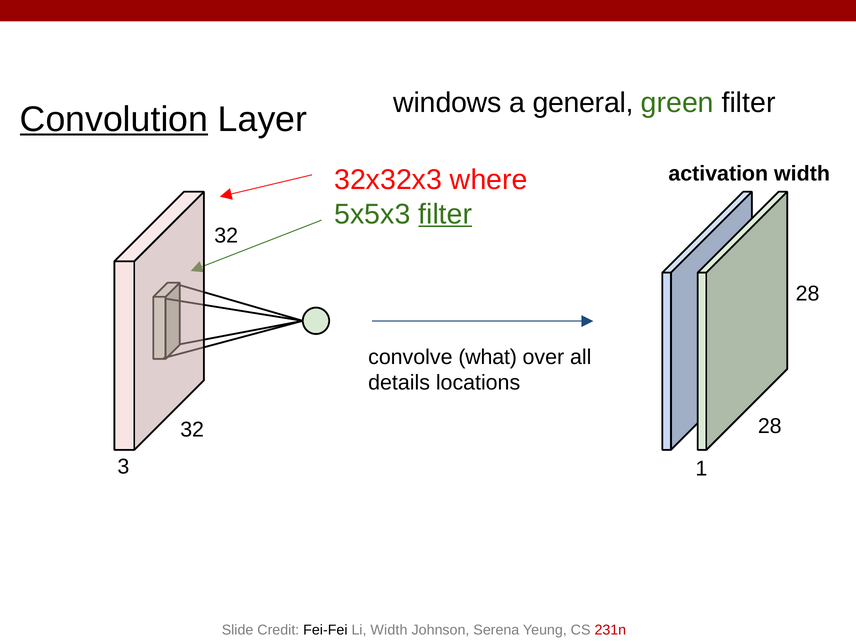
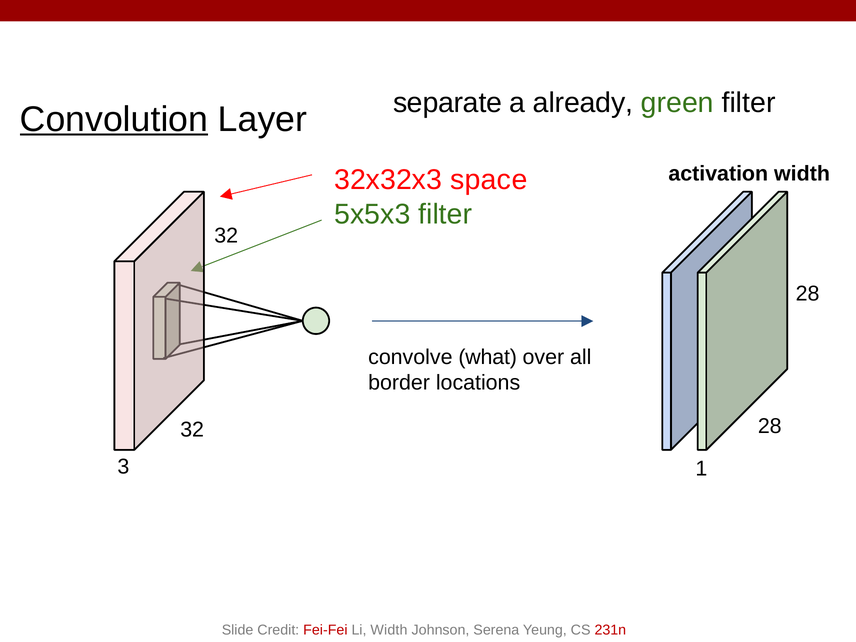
windows: windows -> separate (448, 103)
general: general -> already (583, 103)
where: where -> space (489, 180)
filter underline: present -> none (445, 214)
details: details -> border (399, 383)
Fei-Fei colour: black -> red (325, 630)
